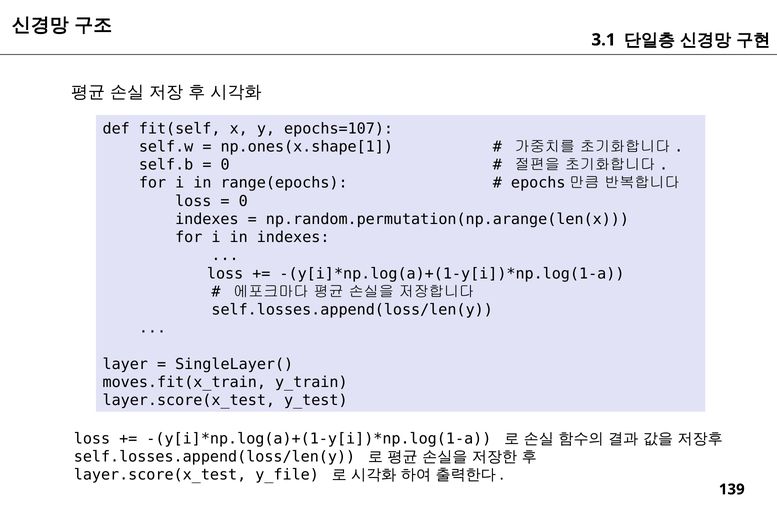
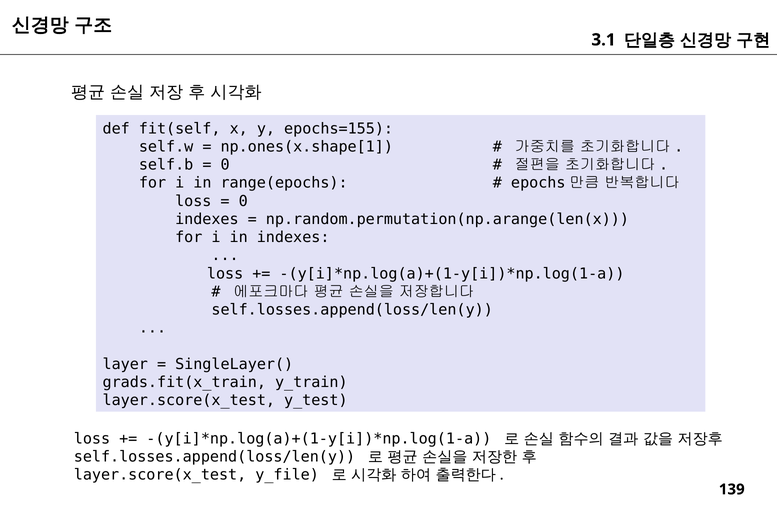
epochs=107: epochs=107 -> epochs=155 (339, 129)
moves.fit(x_train: moves.fit(x_train -> grads.fit(x_train (184, 383)
